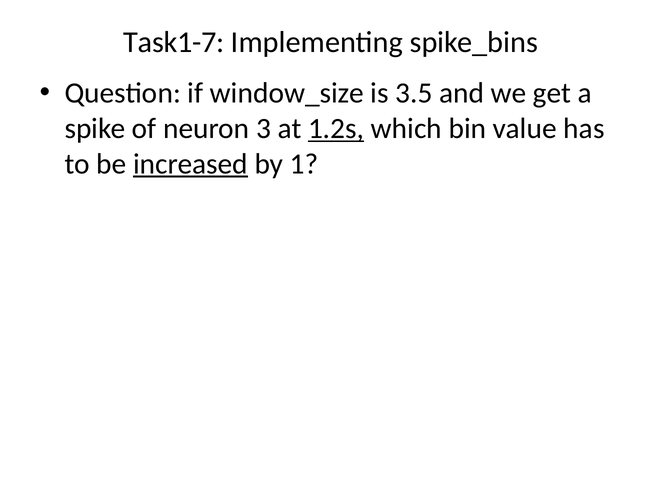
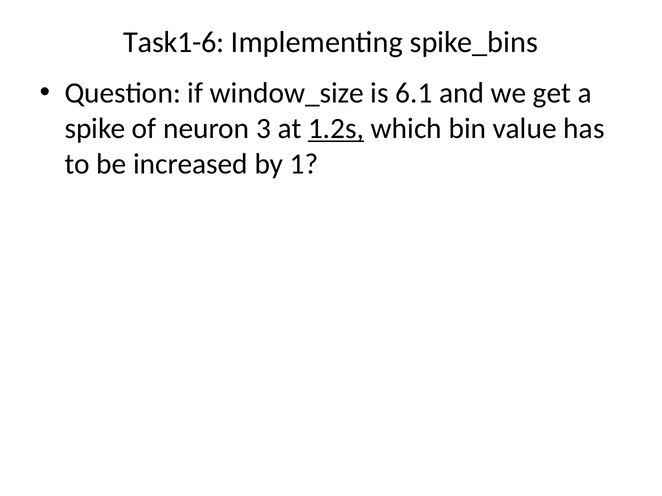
Task1-7: Task1-7 -> Task1-6 (174, 42)
3.5: 3.5 -> 6.1 (414, 93)
increased underline: present -> none (190, 164)
